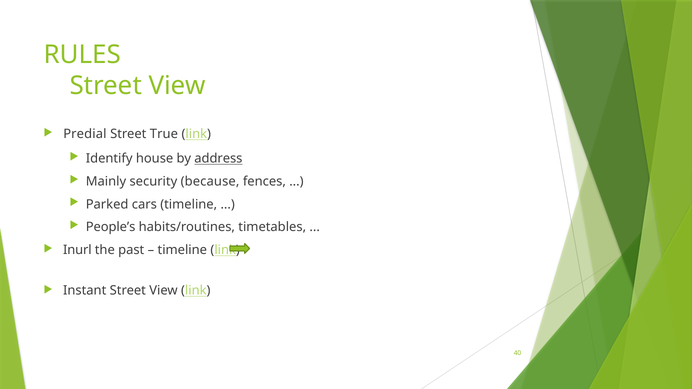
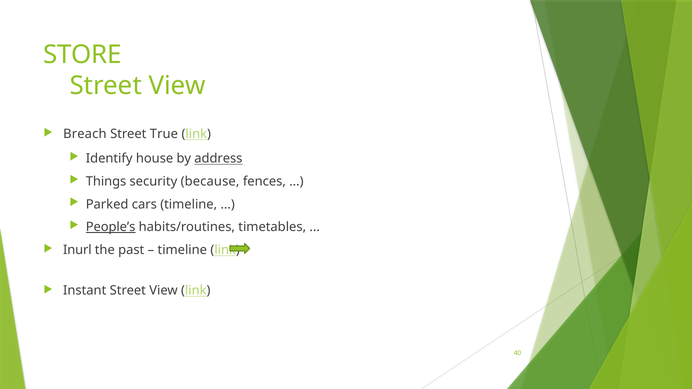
RULES: RULES -> STORE (82, 55)
Predial: Predial -> Breach (85, 134)
Mainly: Mainly -> Things (106, 182)
People’s underline: none -> present (111, 227)
